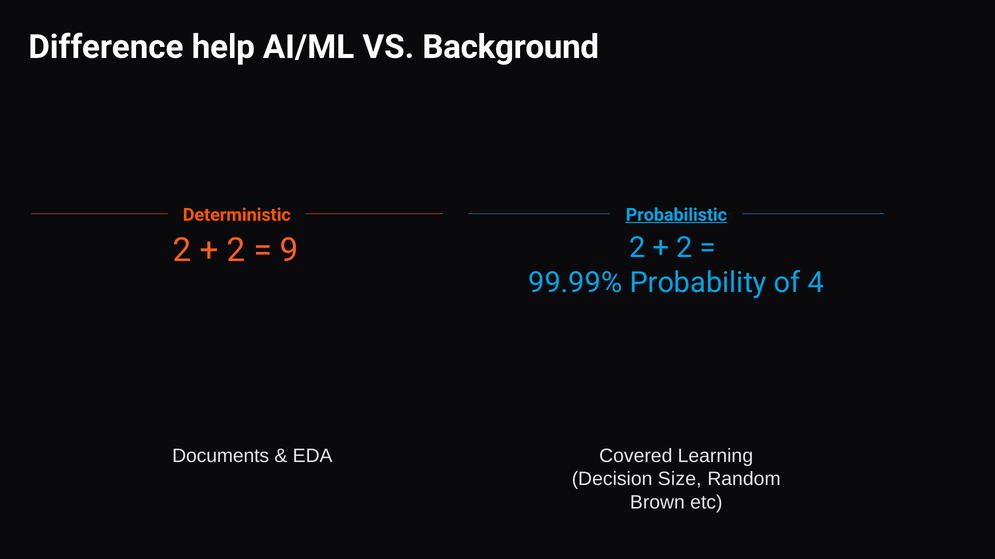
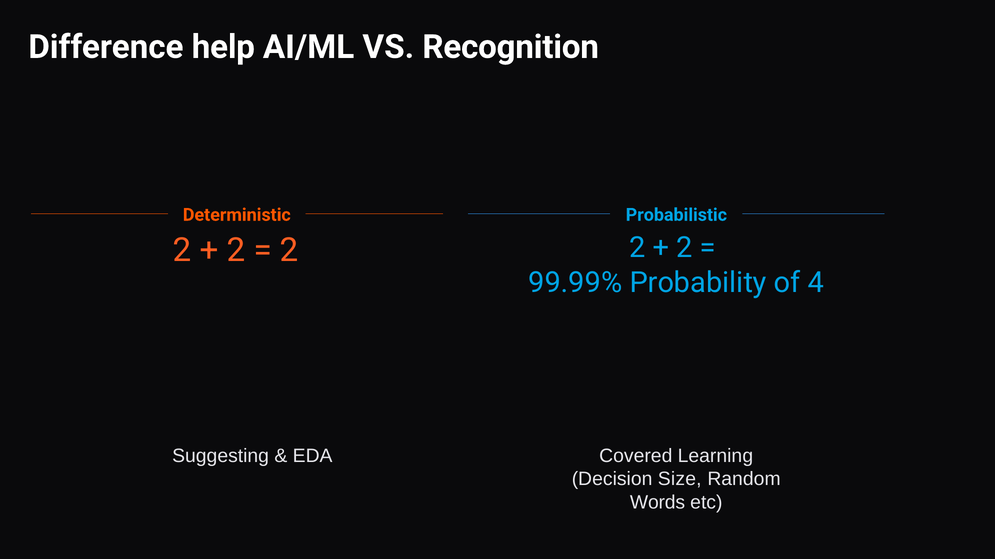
Background: Background -> Recognition (511, 47)
Probabilistic underline: present -> none (676, 215)
9: 9 -> 2 (289, 251)
Documents: Documents -> Suggesting (221, 456)
Brown: Brown -> Words (658, 503)
